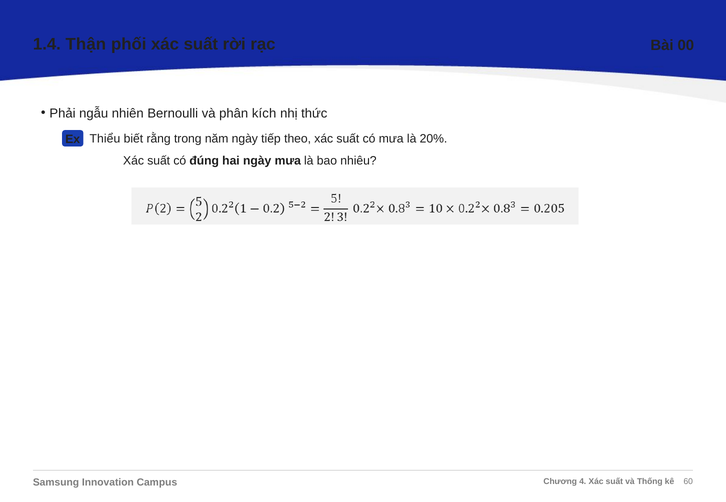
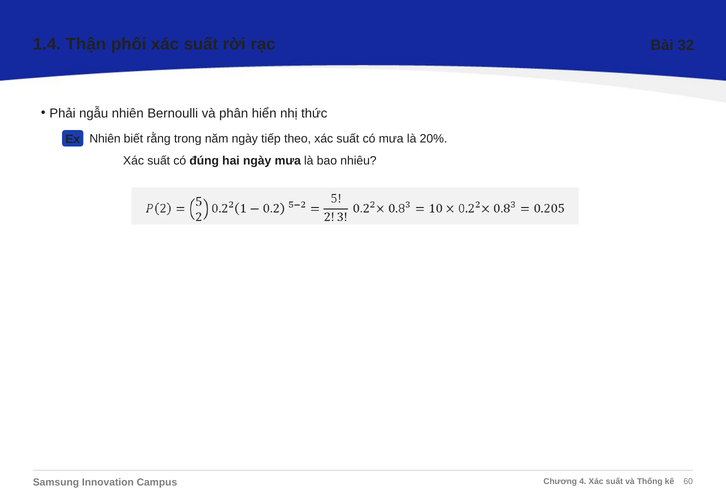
00: 00 -> 32 (686, 45)
kích: kích -> hiển (264, 113)
Ex Thiểu: Thiểu -> Nhiên (105, 139)
